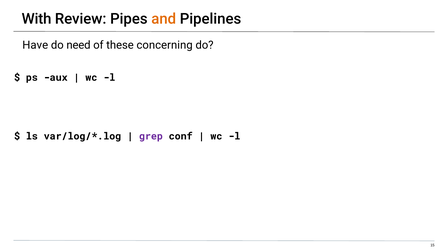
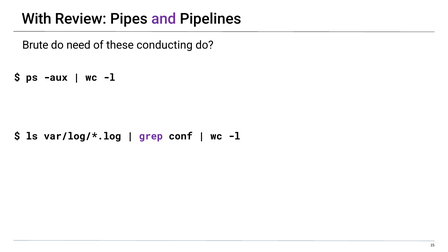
and colour: orange -> purple (164, 19)
Have: Have -> Brute (35, 45)
concerning: concerning -> conducting (165, 45)
